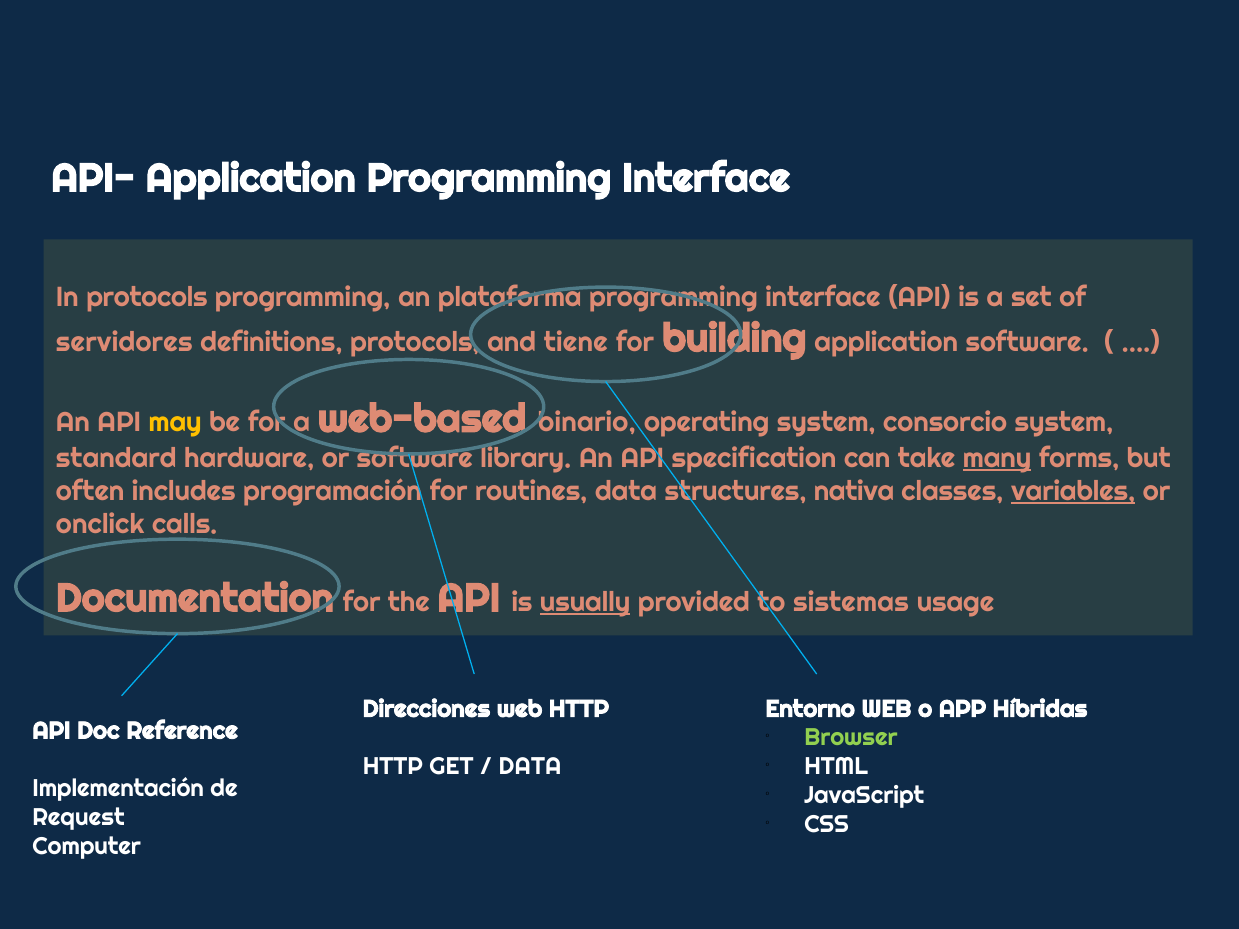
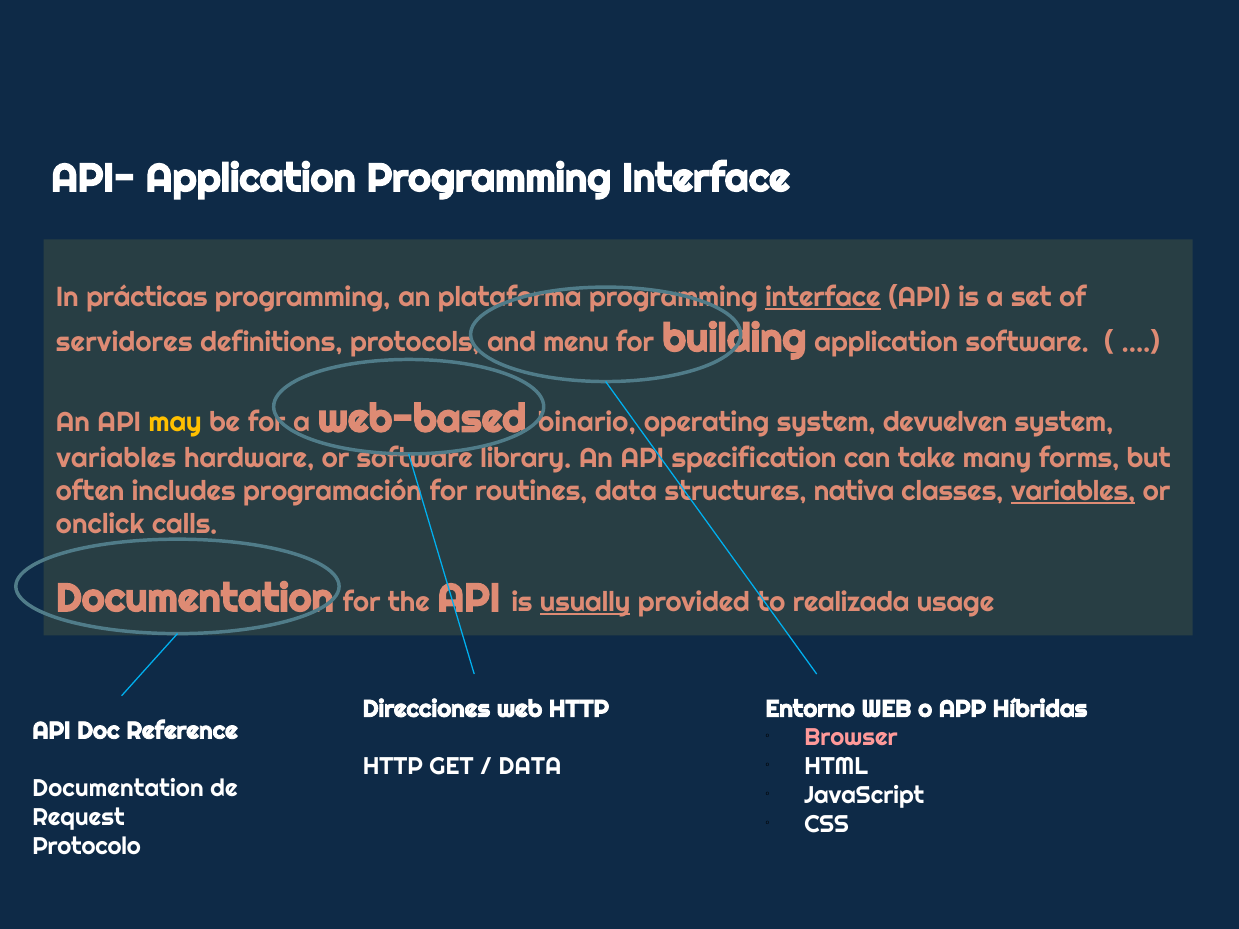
In protocols: protocols -> prácticas (147, 297)
interface underline: none -> present (823, 297)
tiene: tiene -> menu (576, 342)
consorcio: consorcio -> devuelven (945, 423)
standard: standard -> variables (116, 458)
many underline: present -> none (997, 458)
sistemas: sistemas -> realizada (851, 602)
Browser colour: light green -> pink (851, 738)
Implementación: Implementación -> Documentation (118, 789)
Computer: Computer -> Protocolo (87, 847)
